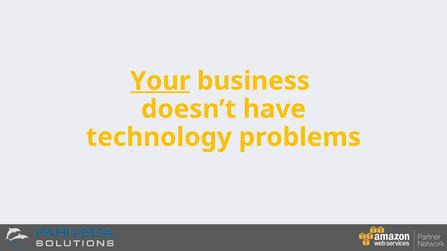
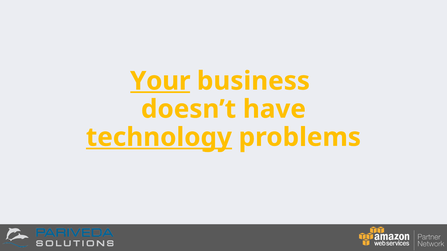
technology underline: none -> present (159, 137)
